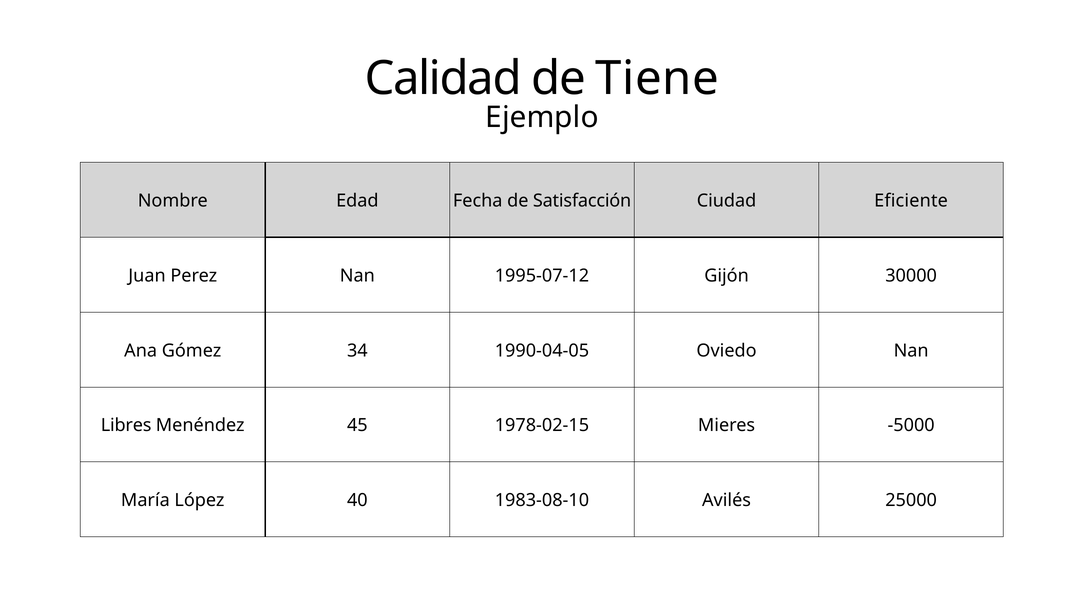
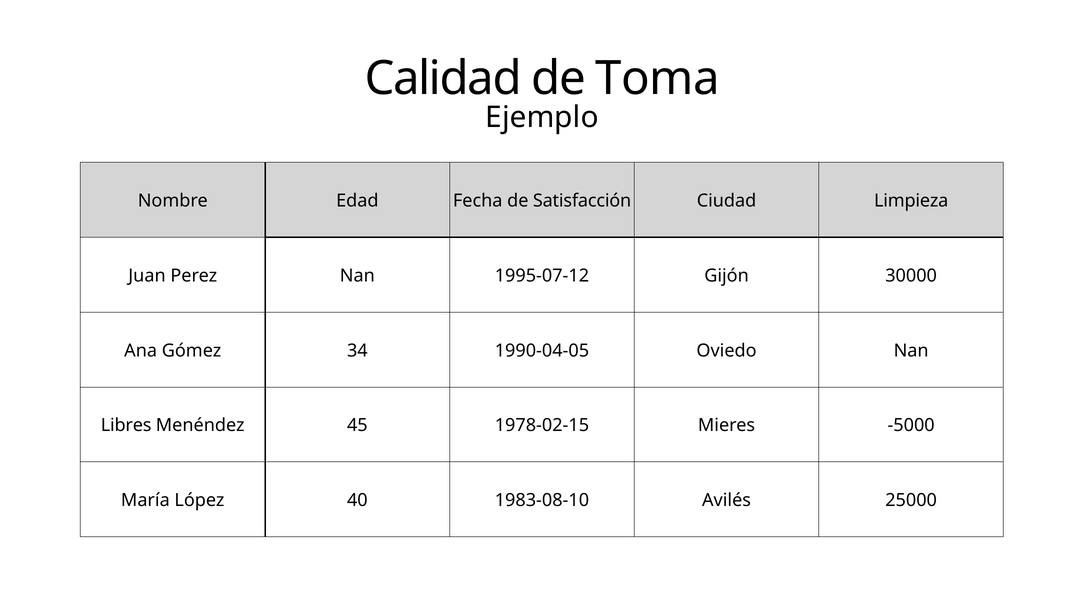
Tiene: Tiene -> Toma (658, 78)
Eficiente: Eficiente -> Limpieza (911, 201)
